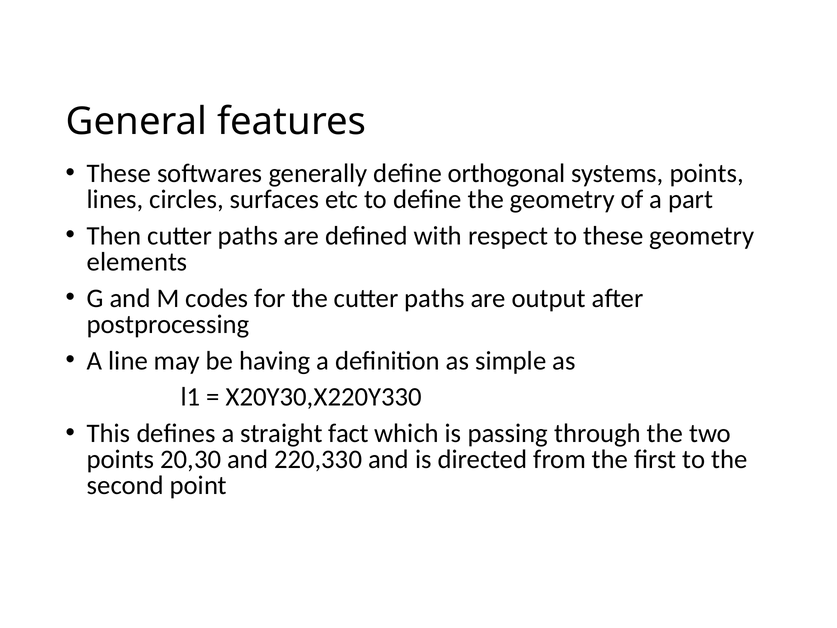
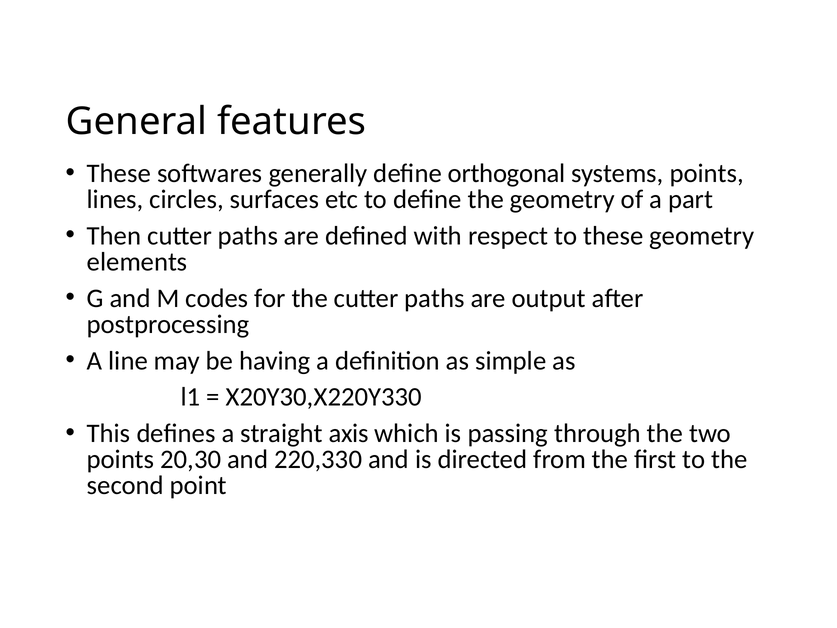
fact: fact -> axis (349, 433)
